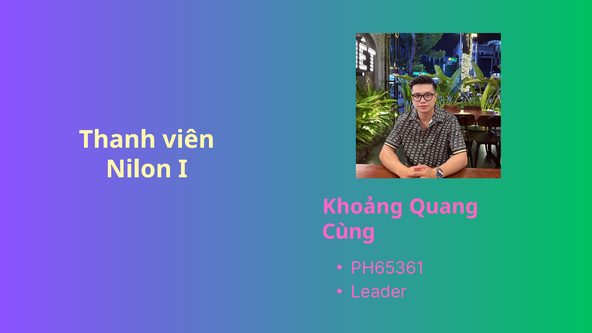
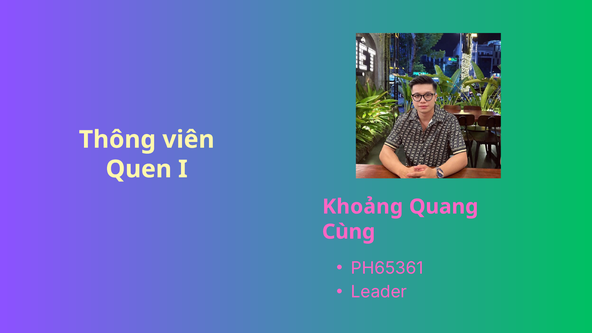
Thanh: Thanh -> Thông (117, 140)
Nilon: Nilon -> Quen (139, 169)
